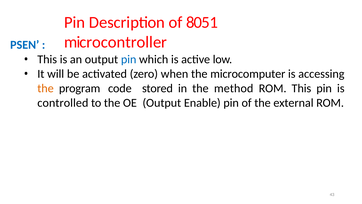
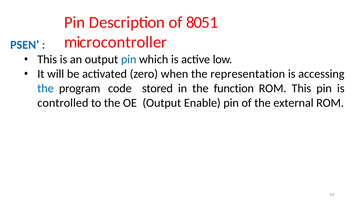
microcomputer: microcomputer -> representation (248, 74)
the colour: orange -> blue (46, 88)
method: method -> function (234, 88)
